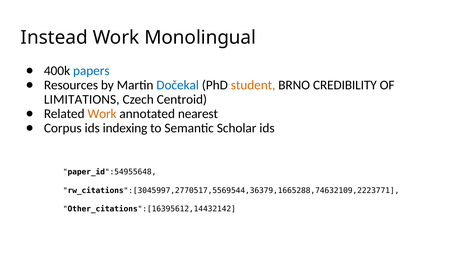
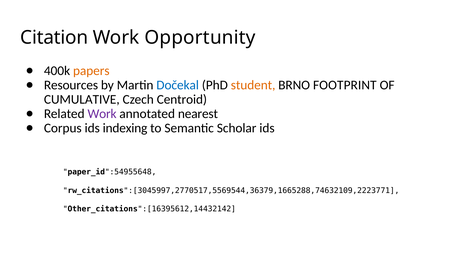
Instead: Instead -> Citation (54, 38)
Monolingual: Monolingual -> Opportunity (200, 38)
papers colour: blue -> orange (91, 71)
CREDIBILITY: CREDIBILITY -> FOOTPRINT (345, 85)
LIMITATIONS: LIMITATIONS -> CUMULATIVE (82, 99)
Work colour: orange -> purple (102, 114)
